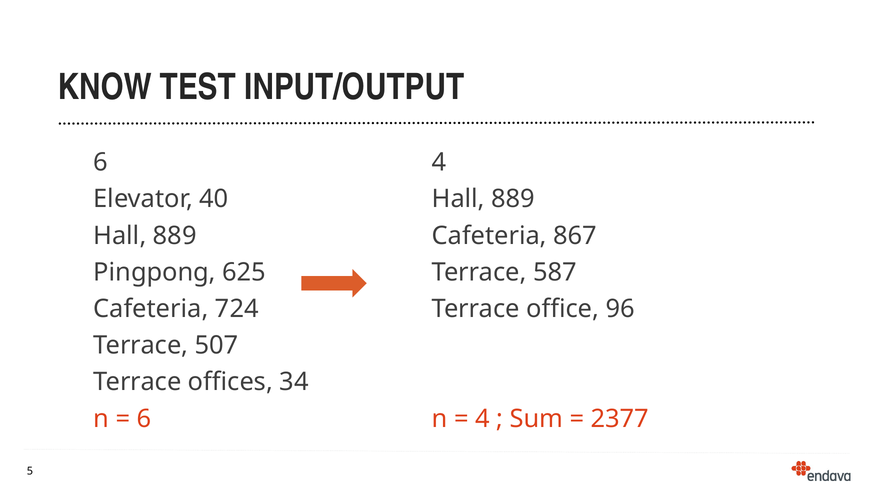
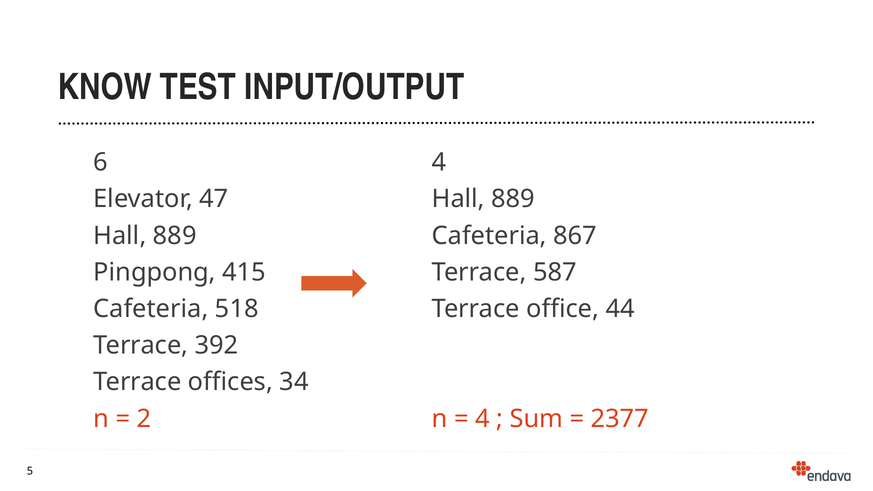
40: 40 -> 47 (214, 199)
625: 625 -> 415 (244, 272)
724: 724 -> 518 (237, 309)
96: 96 -> 44 (620, 309)
507: 507 -> 392 (217, 346)
6: 6 -> 2 (144, 419)
